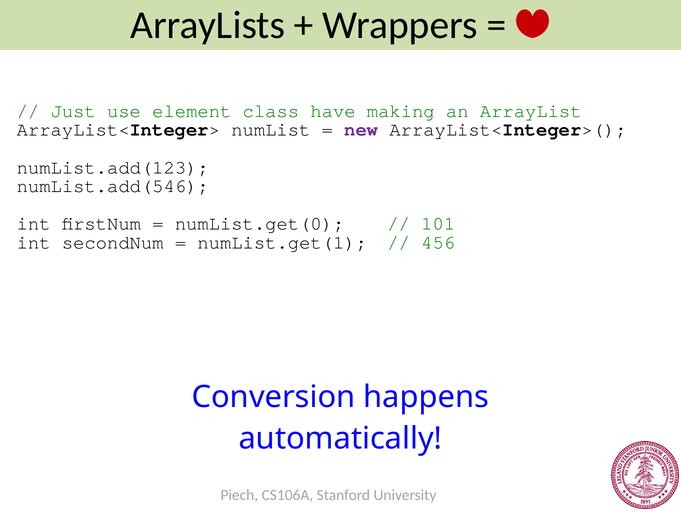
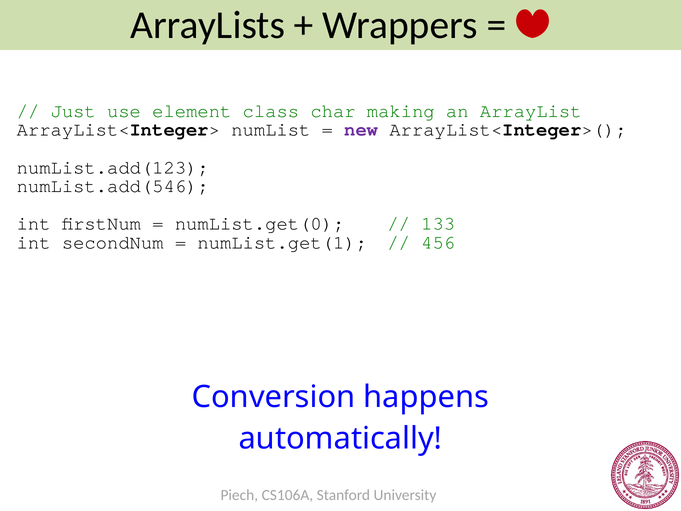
have: have -> char (333, 111)
101: 101 -> 133 (438, 224)
